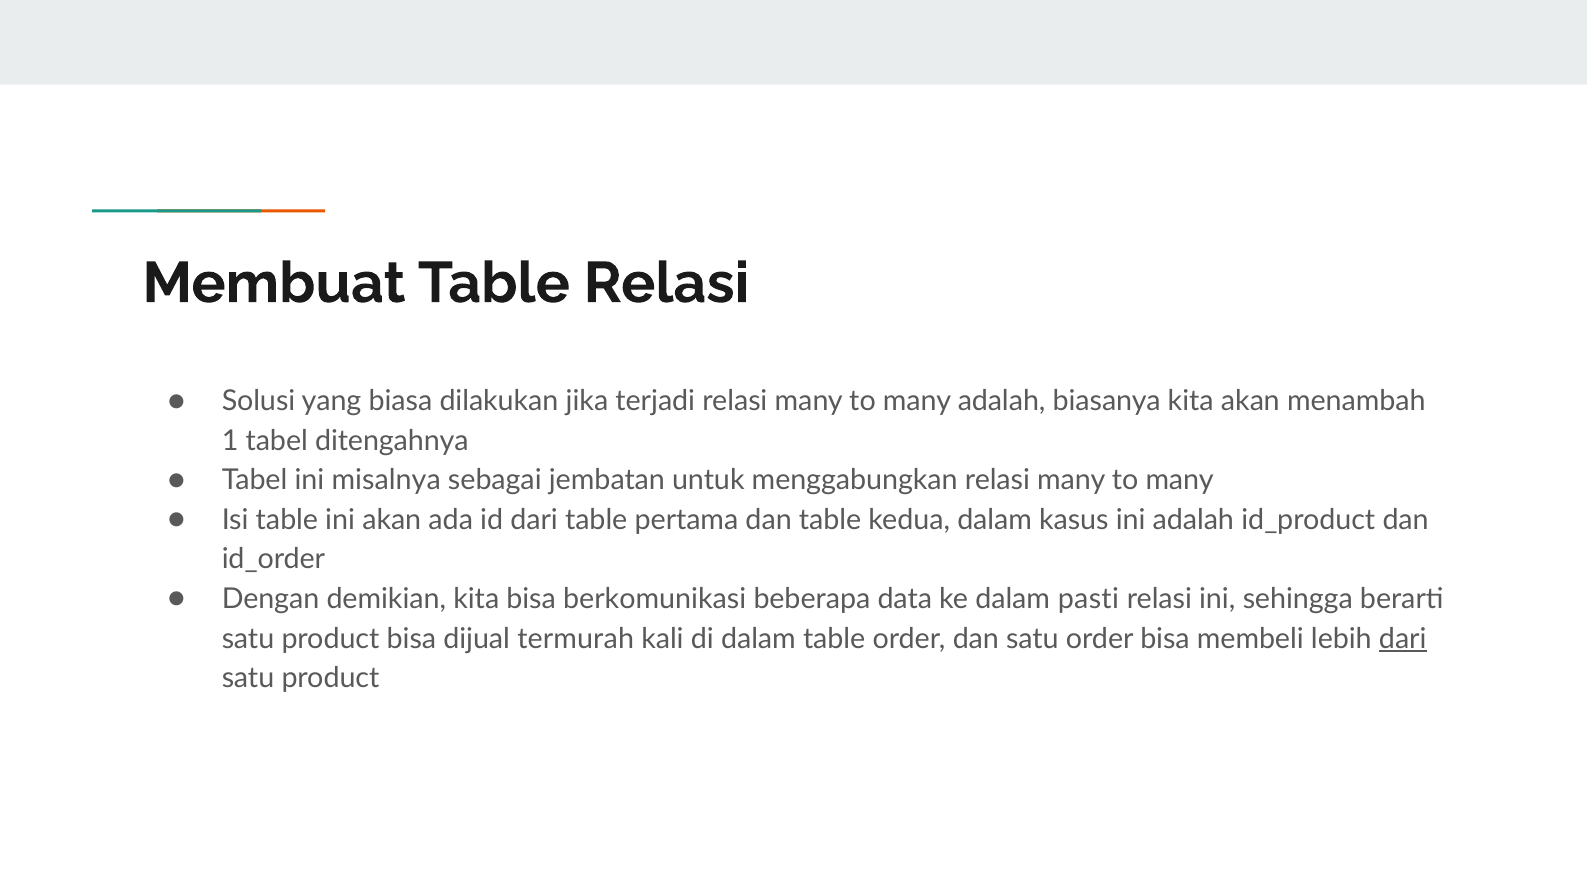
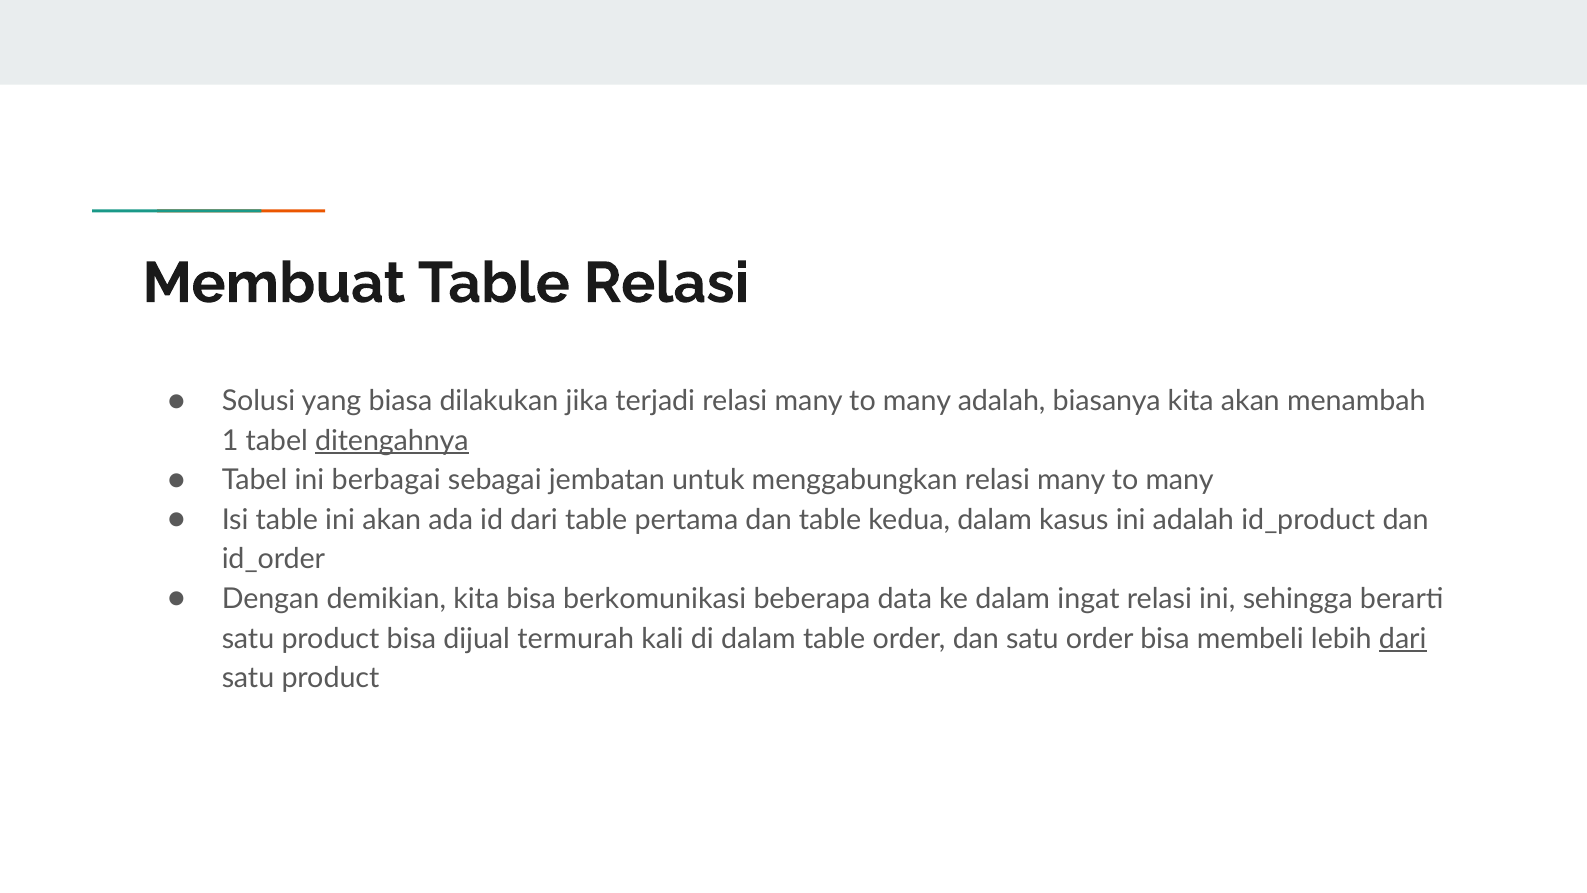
ditengahnya underline: none -> present (392, 441)
misalnya: misalnya -> berbagai (386, 480)
pasti: pasti -> ingat (1089, 599)
